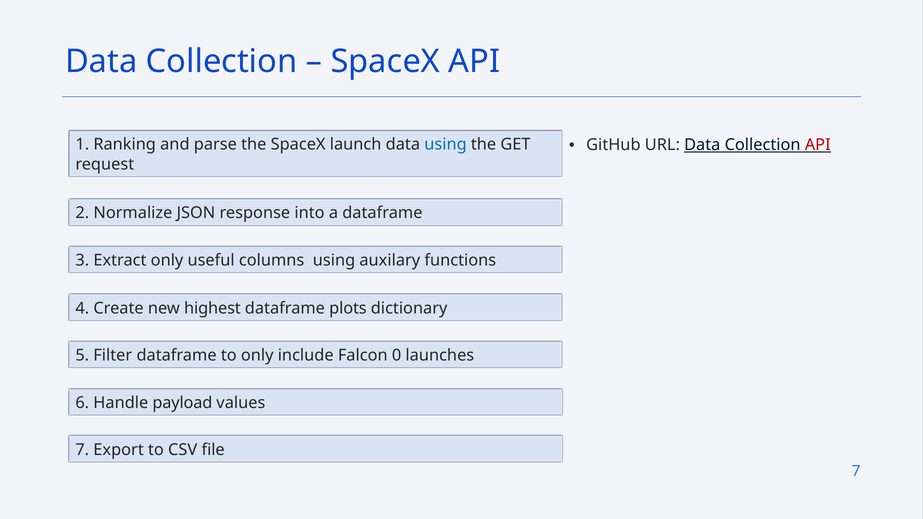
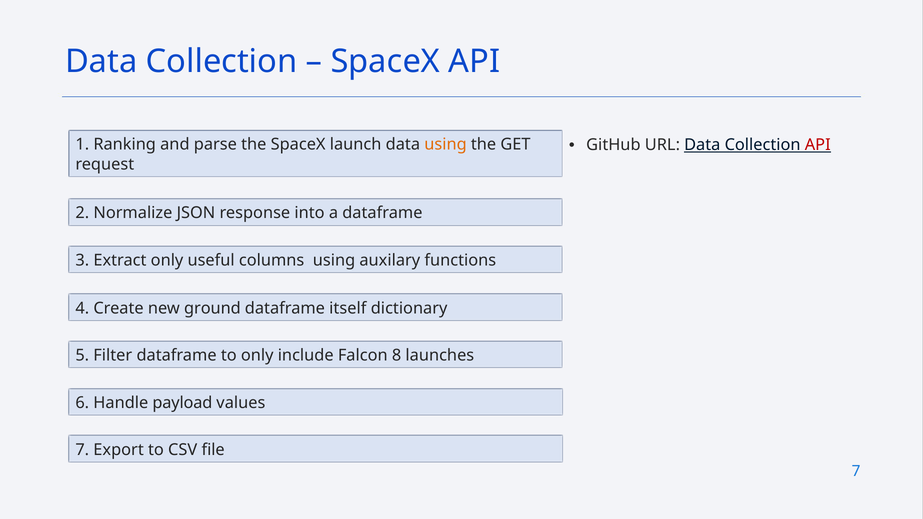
using colour: blue -> orange (446, 145)
highest: highest -> ground (212, 308)
plots: plots -> itself (348, 308)
0: 0 -> 8 (397, 356)
